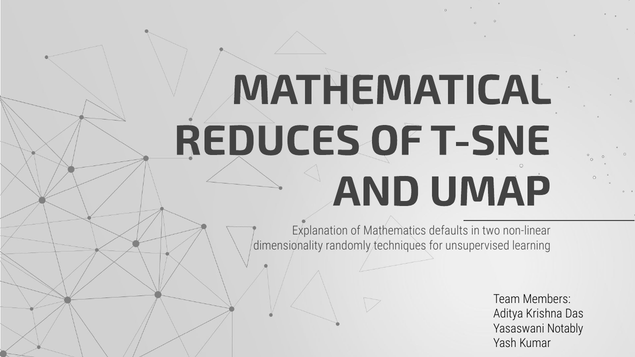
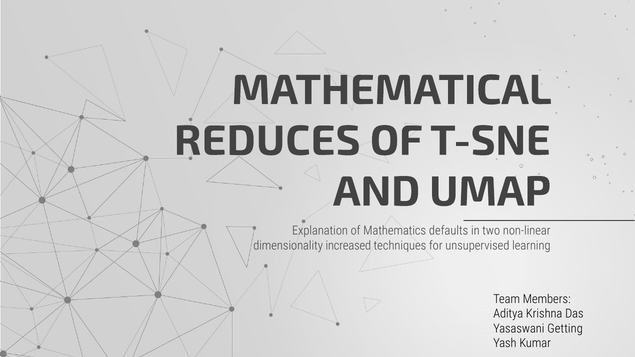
randomly: randomly -> increased (348, 246)
Notably: Notably -> Getting (565, 329)
